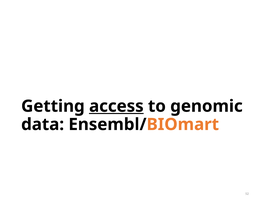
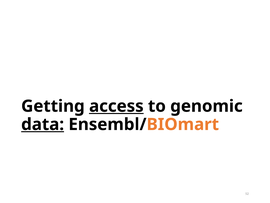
data underline: none -> present (43, 124)
